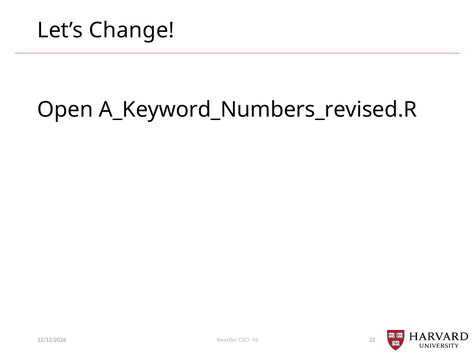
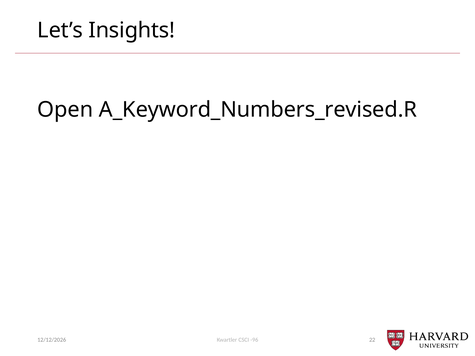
Change: Change -> Insights (132, 30)
